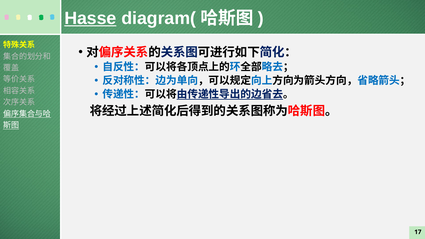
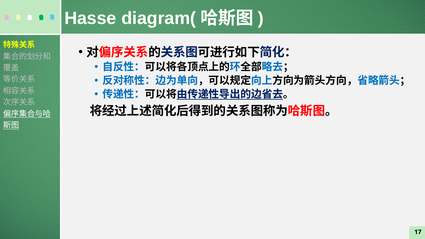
Hasse underline: present -> none (90, 18)
